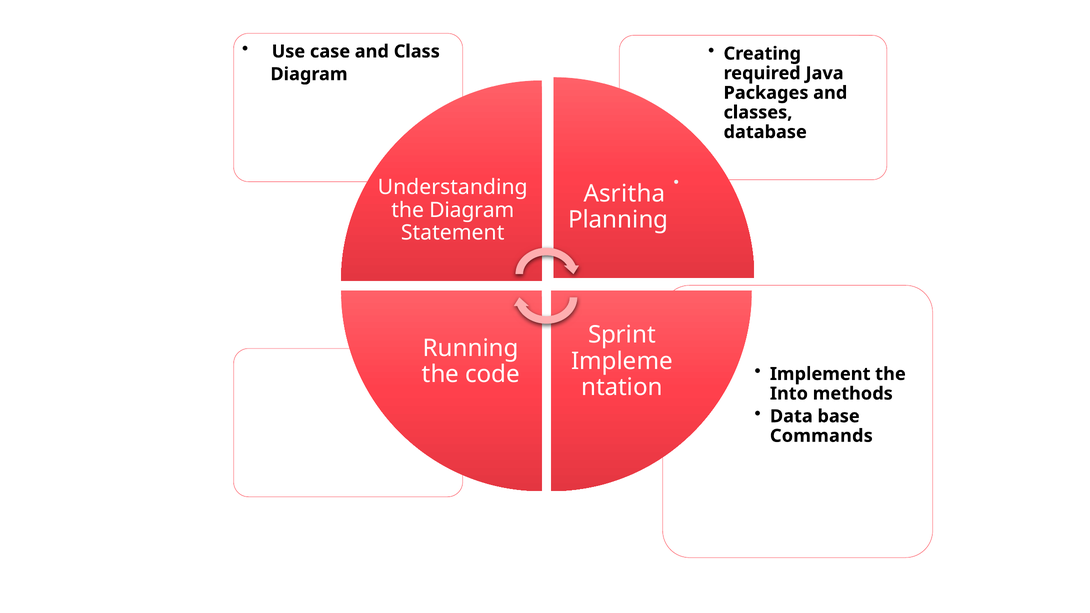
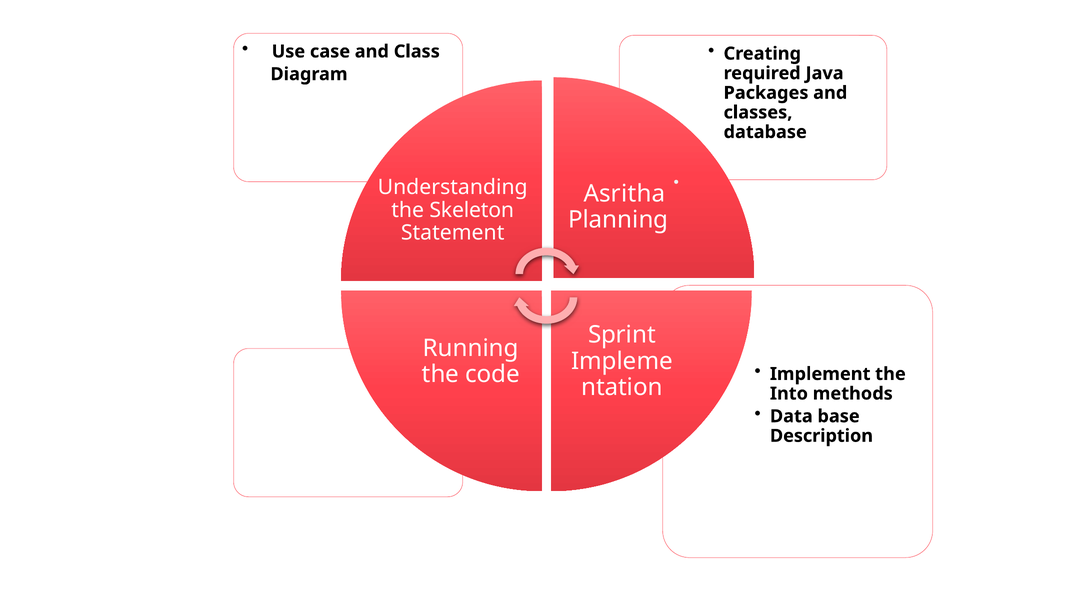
the Diagram: Diagram -> Skeleton (472, 210)
Commands: Commands -> Description (821, 436)
